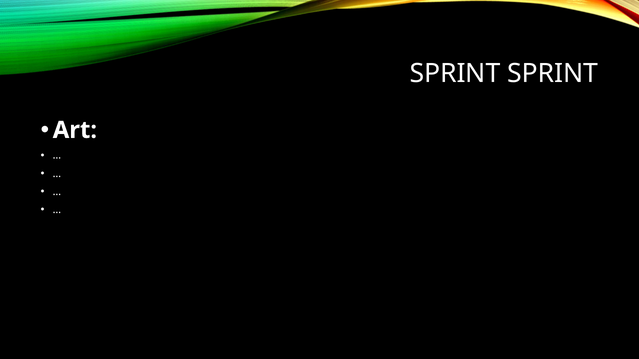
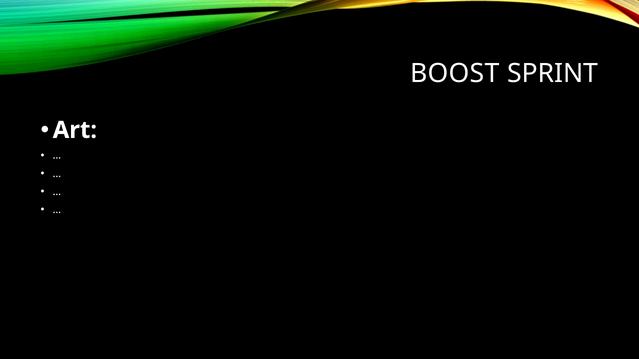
SPRINT: SPRINT -> BOOST (455, 74)
